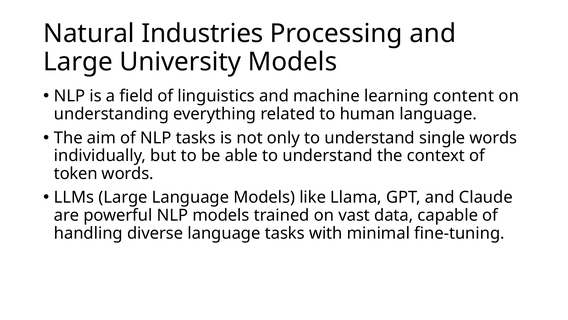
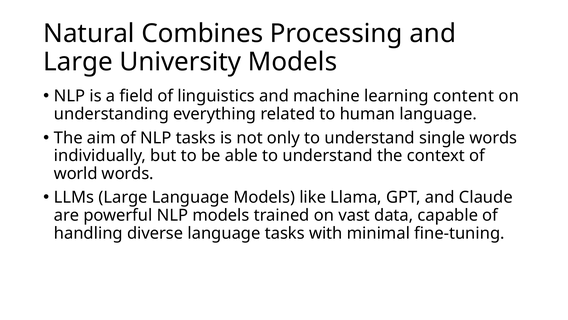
Industries: Industries -> Combines (202, 34)
token: token -> world (76, 173)
